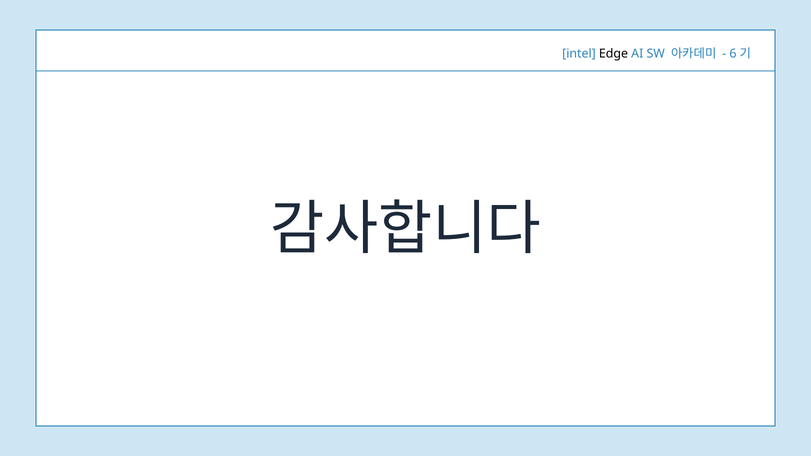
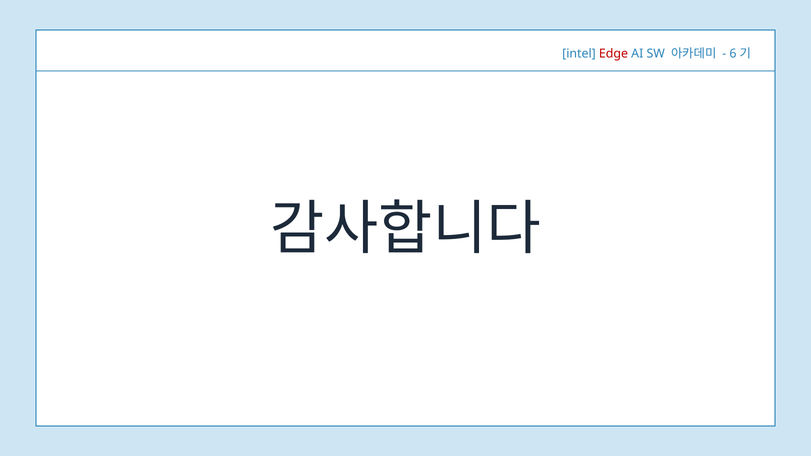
Edge colour: black -> red (614, 54)
